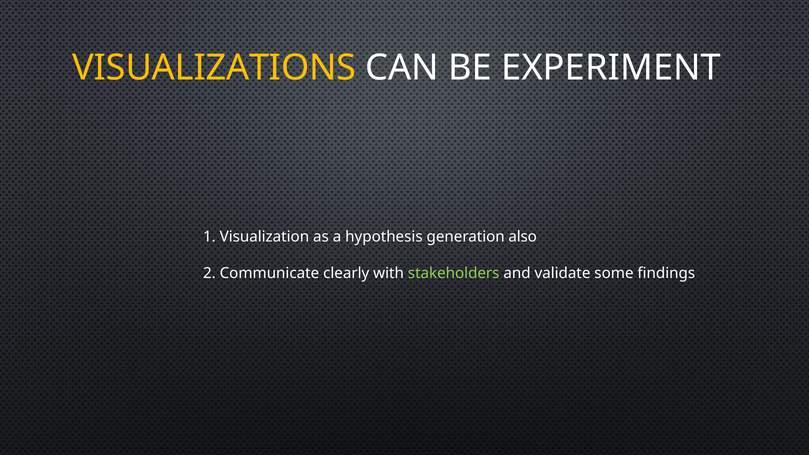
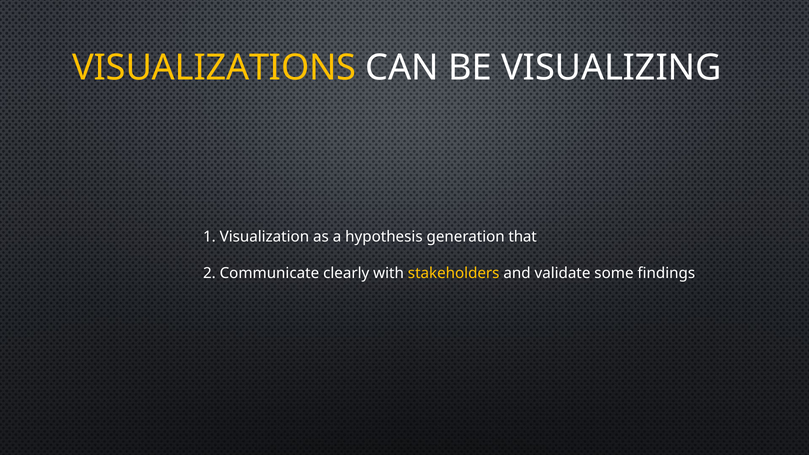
EXPERIMENT: EXPERIMENT -> VISUALIZING (611, 68)
also: also -> that (523, 237)
stakeholders colour: light green -> yellow (454, 273)
